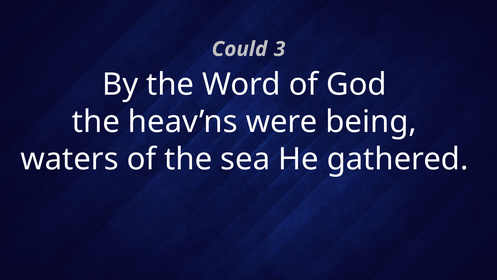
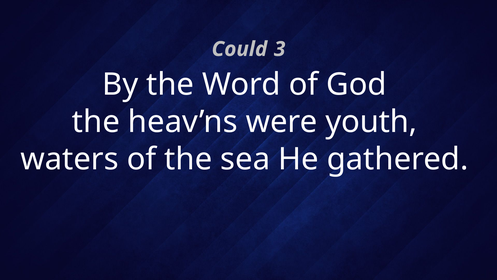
being: being -> youth (371, 122)
